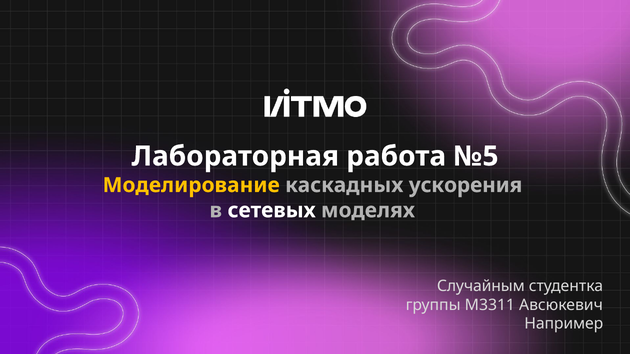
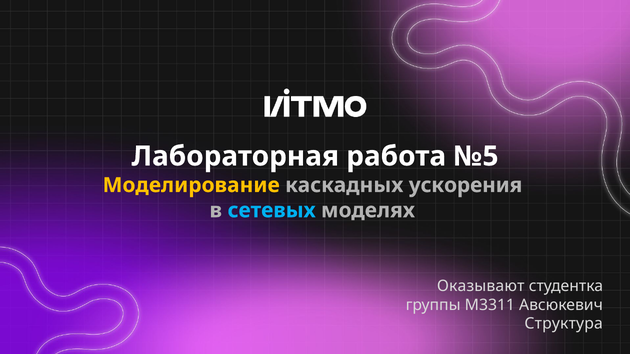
сетевых colour: white -> light blue (272, 211)
Случайным: Случайным -> Оказывают (481, 286)
Например: Например -> Структура (564, 324)
